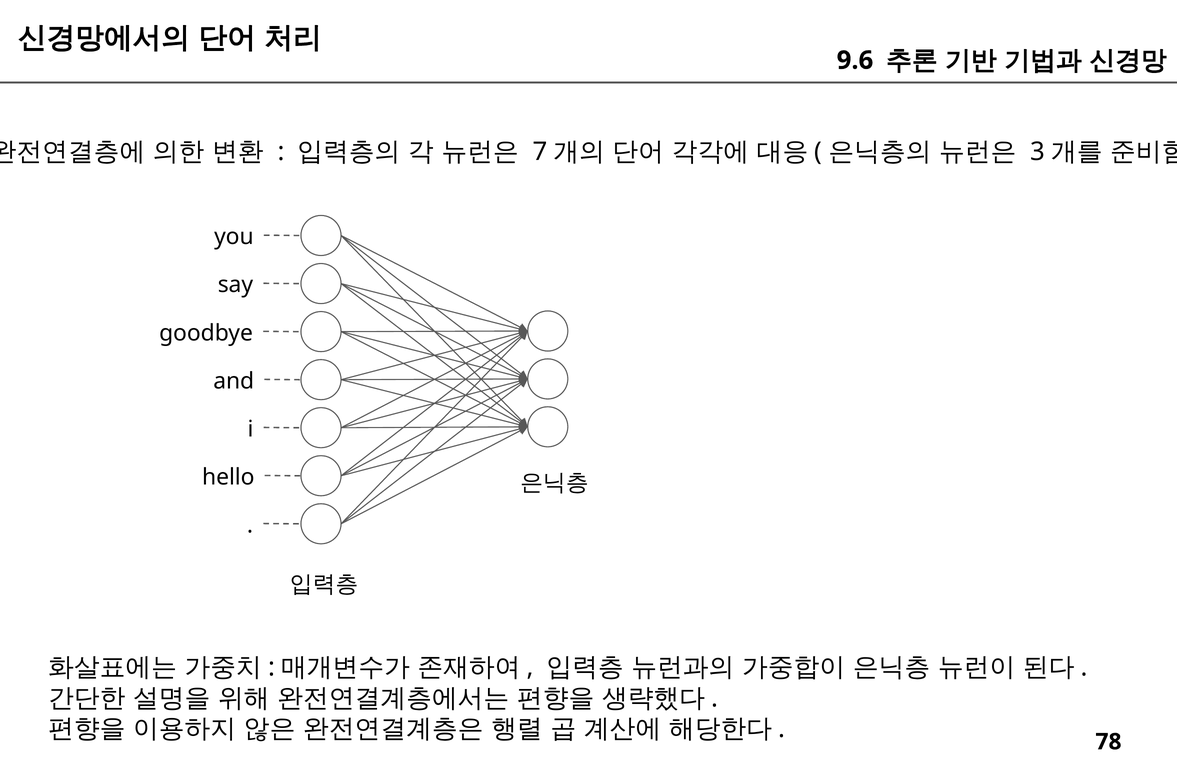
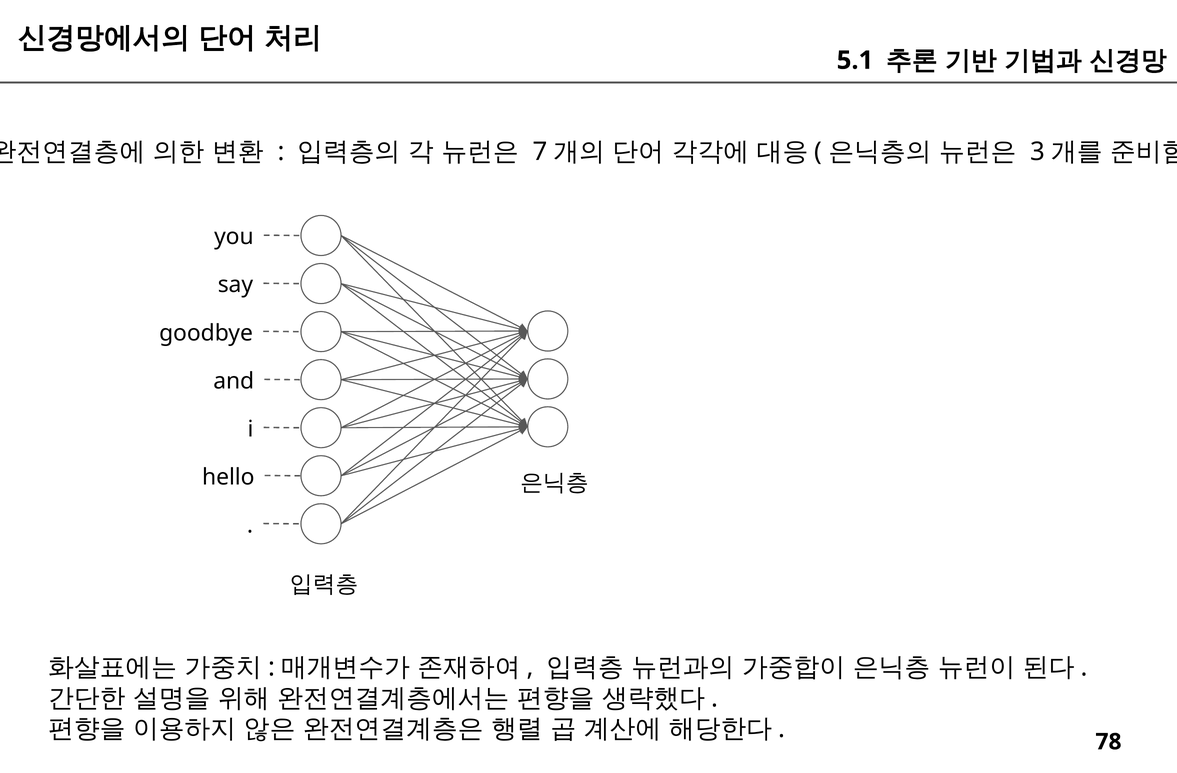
9.6: 9.6 -> 5.1 (855, 60)
